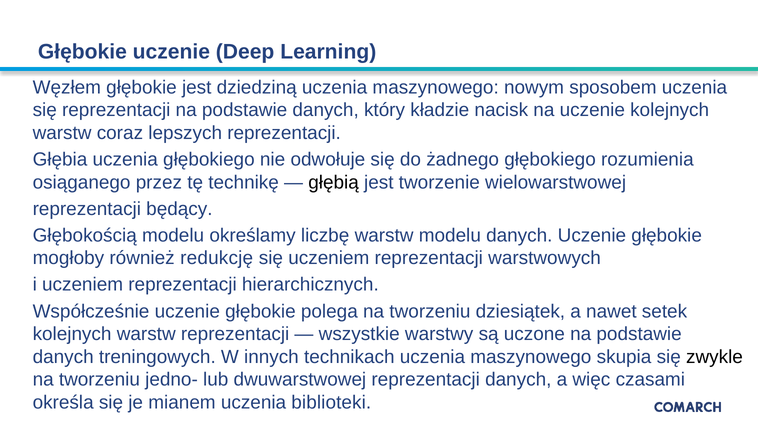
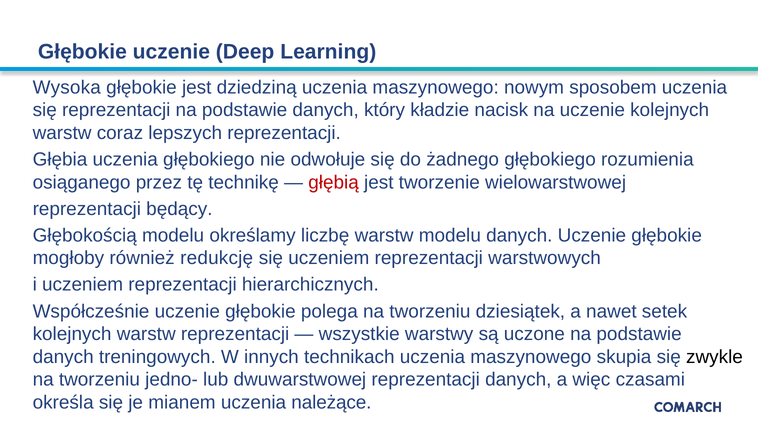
Węzłem: Węzłem -> Wysoka (67, 87)
głębią colour: black -> red (334, 182)
biblioteki: biblioteki -> należące (331, 402)
